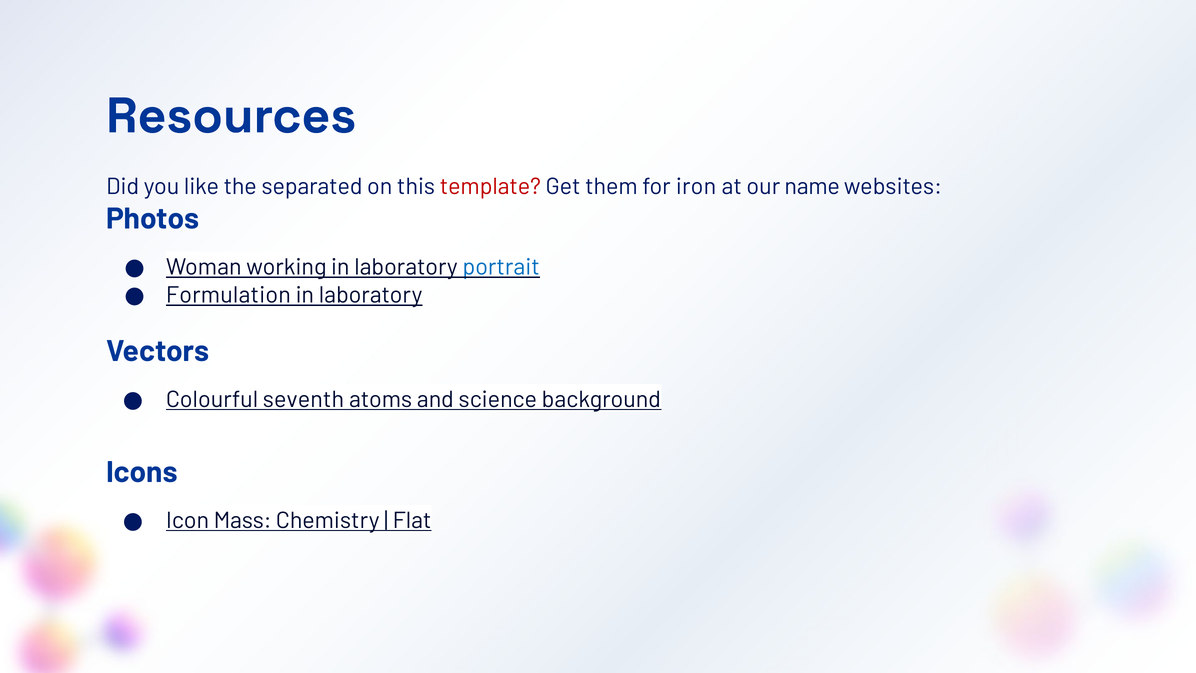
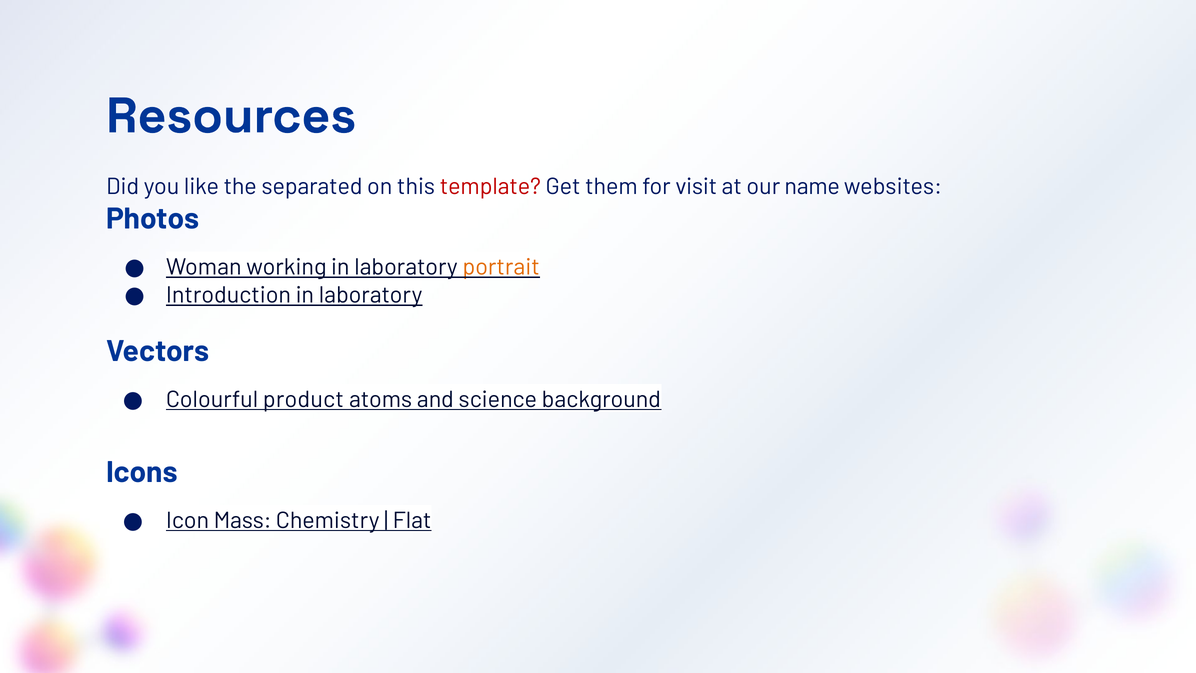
iron: iron -> visit (696, 187)
portrait colour: blue -> orange (501, 267)
Formulation: Formulation -> Introduction (228, 295)
seventh: seventh -> product (303, 399)
